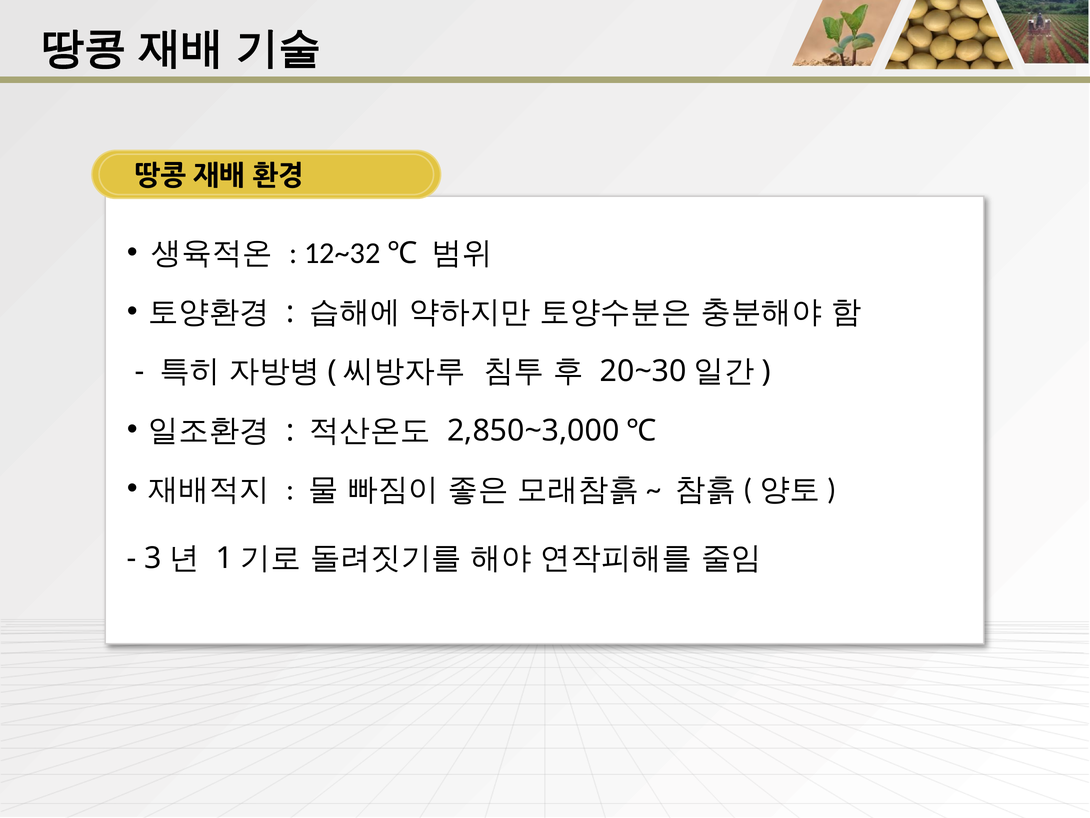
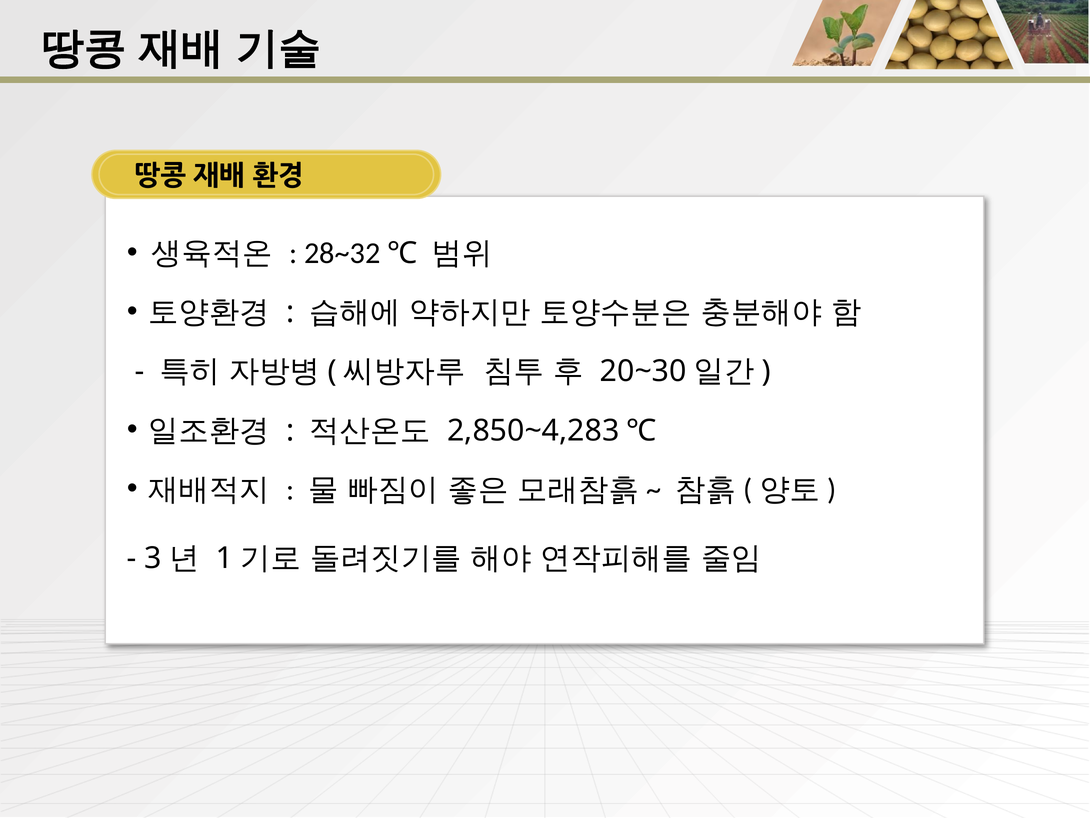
12~32: 12~32 -> 28~32 (342, 253)
2,850~3,000: 2,850~3,000 -> 2,850~4,283 (533, 430)
